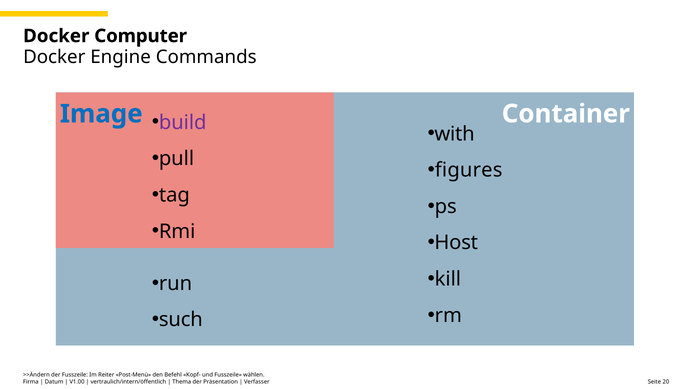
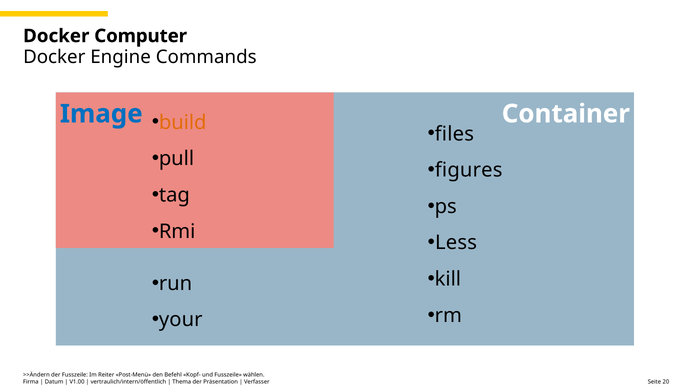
build colour: purple -> orange (183, 122)
with: with -> files (454, 134)
Host: Host -> Less (456, 243)
such: such -> your (181, 320)
